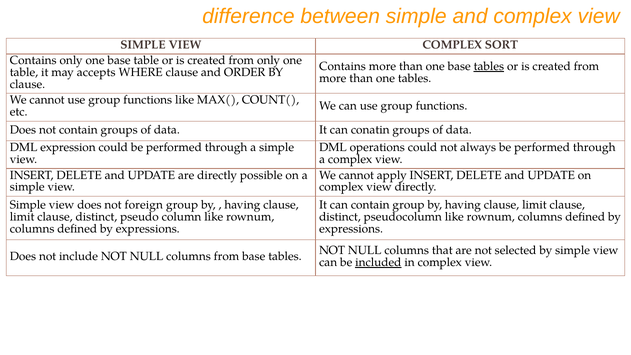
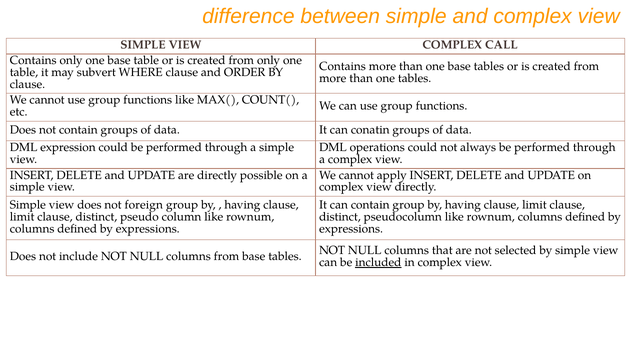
SORT: SORT -> CALL (501, 45)
tables underline: present -> none (489, 66)
accepts: accepts -> subvert (96, 72)
